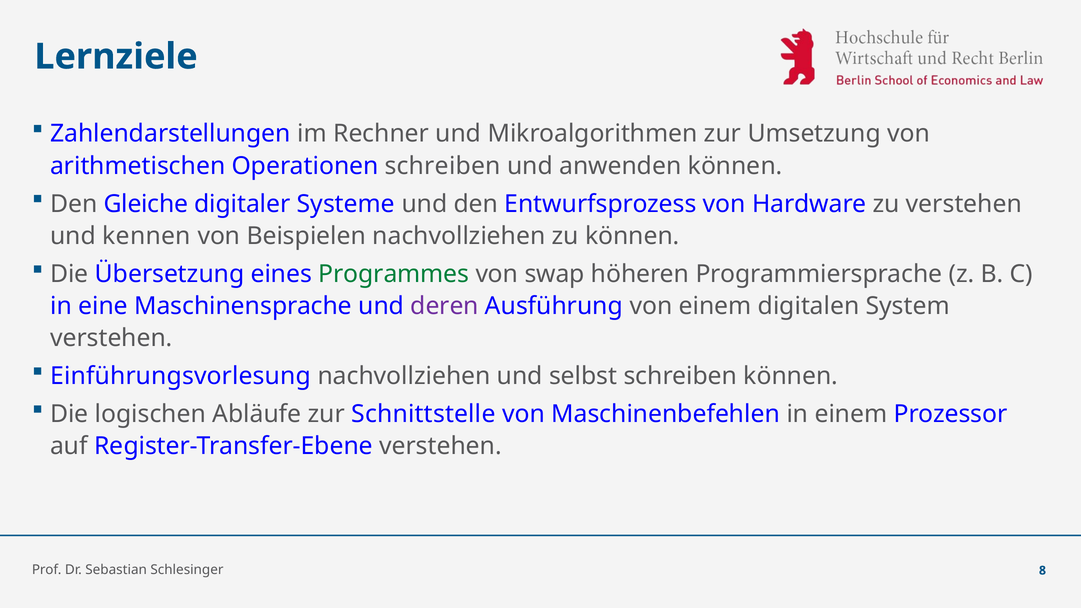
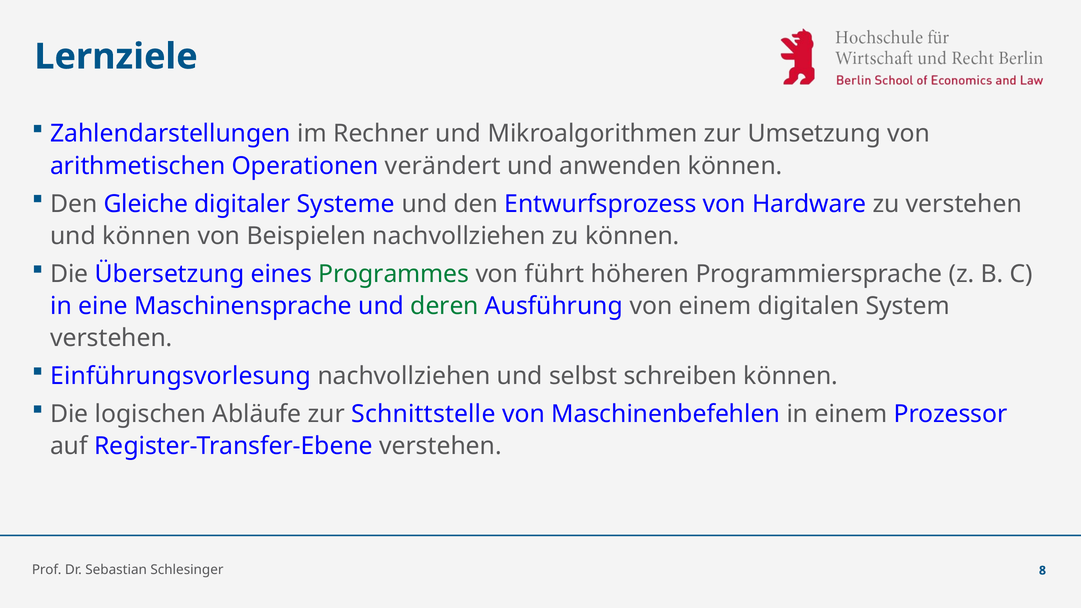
Operationen schreiben: schreiben -> verändert (443, 166)
und kennen: kennen -> können (147, 236)
swap: swap -> führt (554, 274)
deren colour: purple -> green (445, 306)
